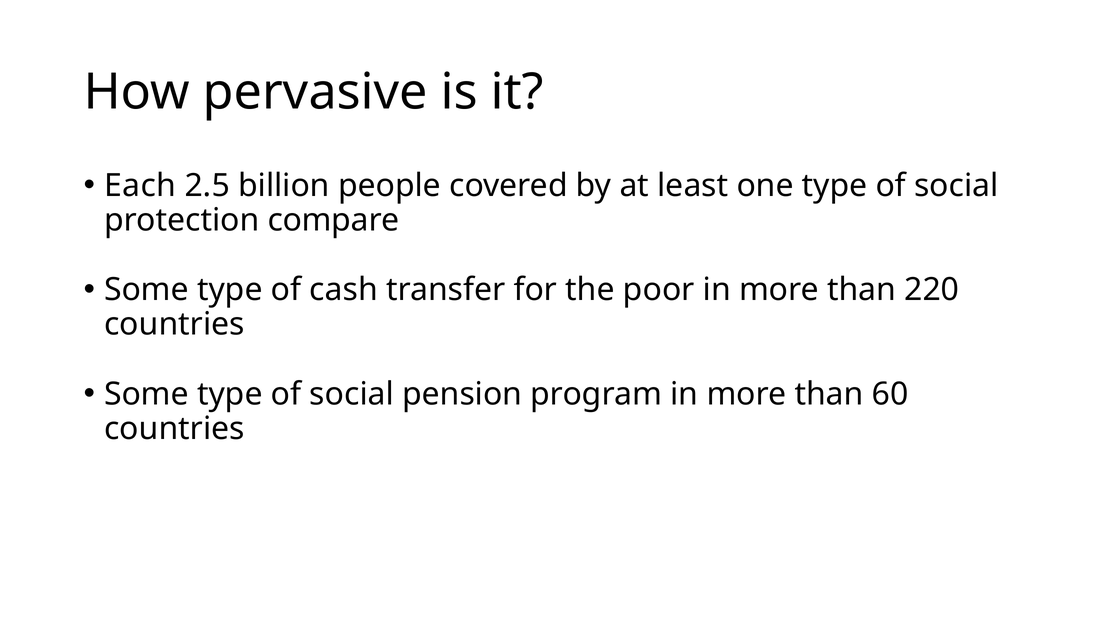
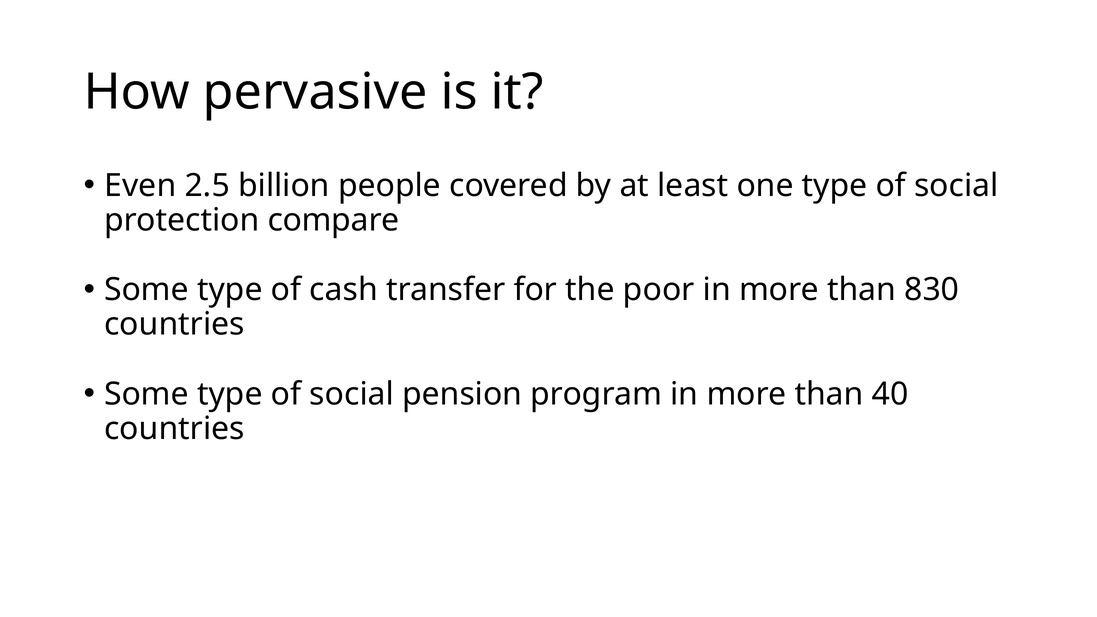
Each: Each -> Even (140, 185)
220: 220 -> 830 (932, 290)
60: 60 -> 40 (890, 394)
